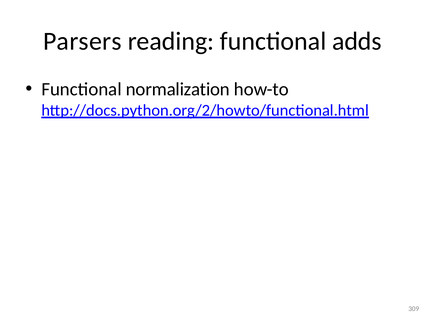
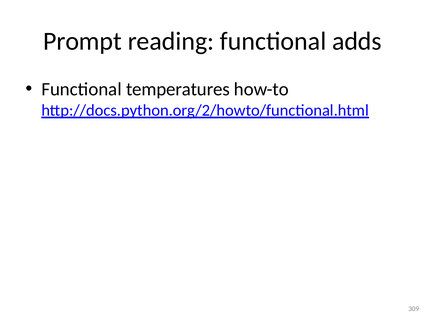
Parsers: Parsers -> Prompt (82, 41)
normalization: normalization -> temperatures (178, 89)
